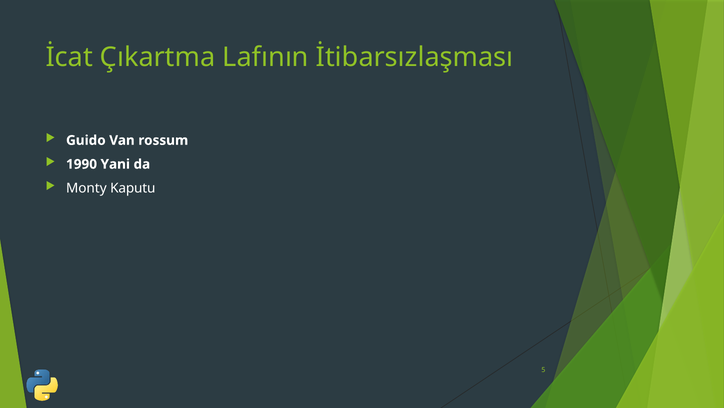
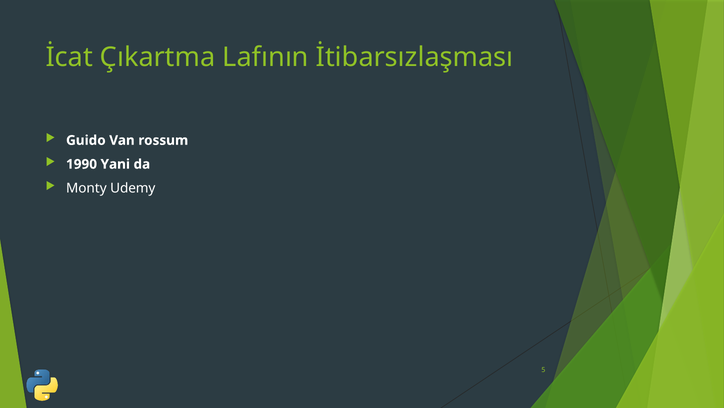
Kaputu: Kaputu -> Udemy (133, 188)
